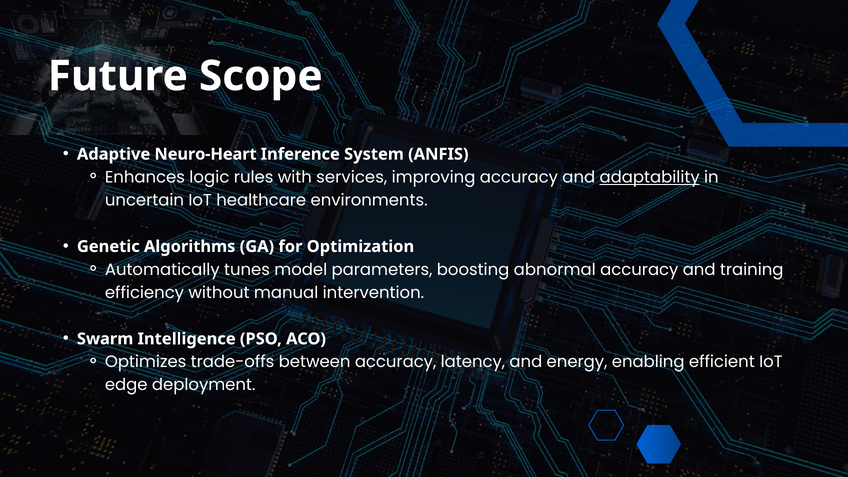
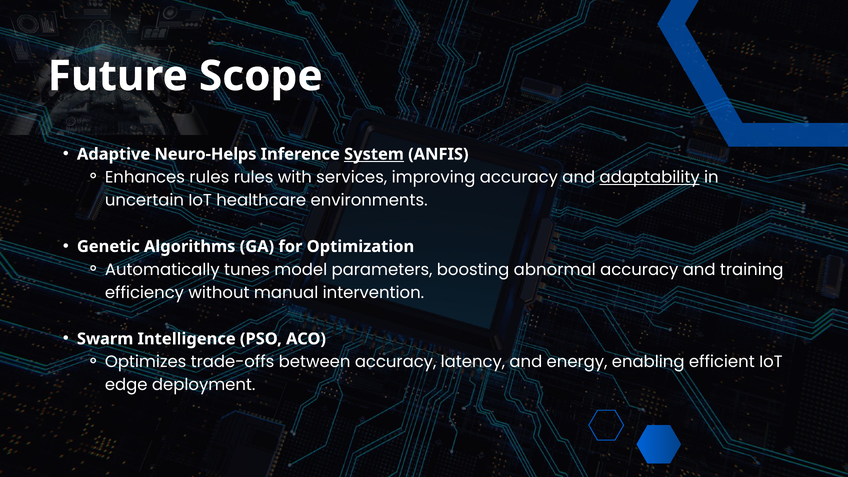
Neuro-Heart: Neuro-Heart -> Neuro-Helps (205, 154)
System underline: none -> present (374, 154)
Enhances logic: logic -> rules (209, 177)
